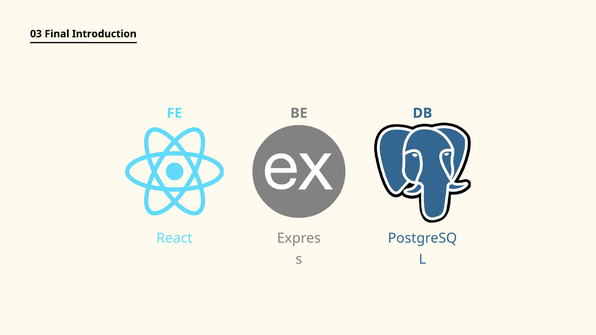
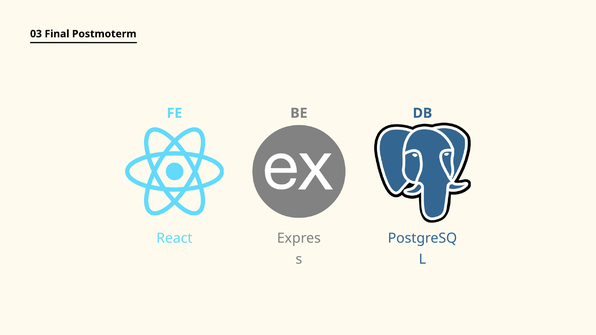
Introduction: Introduction -> Postmoterm (104, 34)
